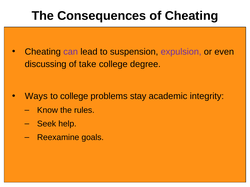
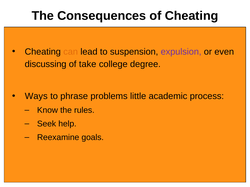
can colour: purple -> orange (71, 52)
to college: college -> phrase (74, 96)
stay: stay -> little (138, 96)
integrity: integrity -> process (207, 96)
